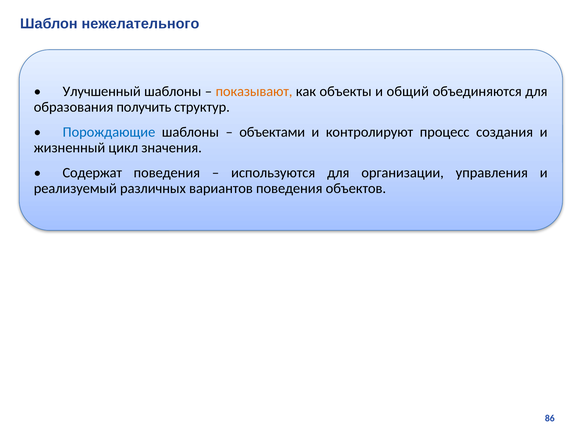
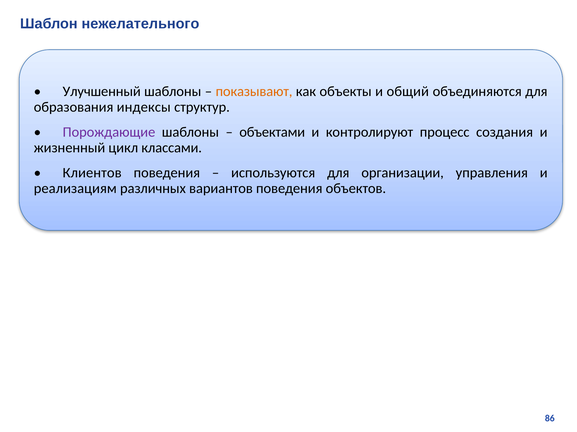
получить: получить -> индексы (144, 107)
Порождающие colour: blue -> purple (109, 132)
значения: значения -> классами (172, 148)
Содержат: Содержат -> Клиентов (92, 173)
реализуемый: реализуемый -> реализациям (75, 189)
